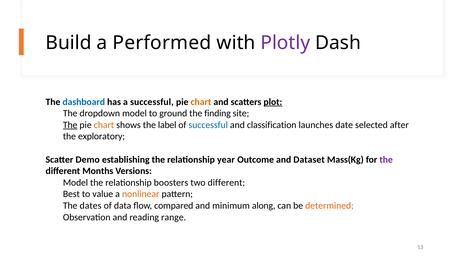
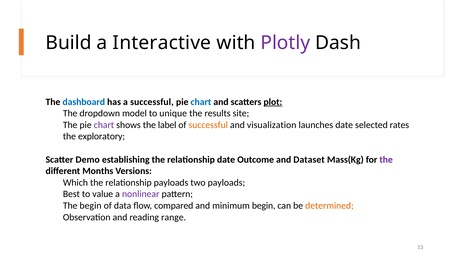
Performed: Performed -> Interactive (162, 43)
chart colour: orange -> blue (201, 102)
ground: ground -> unique (173, 114)
finding: finding -> results (218, 114)
The underline: present -> none (70, 125)
chart colour: orange -> purple (104, 125)
successful colour: blue -> orange (208, 125)
classification: classification -> visualization (272, 125)
after: after -> rates (399, 125)
relationship year: year -> date (226, 160)
Model: Model -> Which (75, 183)
relationship boosters: boosters -> payloads (171, 183)
two different: different -> payloads (226, 183)
nonlinear colour: orange -> purple (141, 194)
The dates: dates -> begin (91, 206)
minimum along: along -> begin (264, 206)
